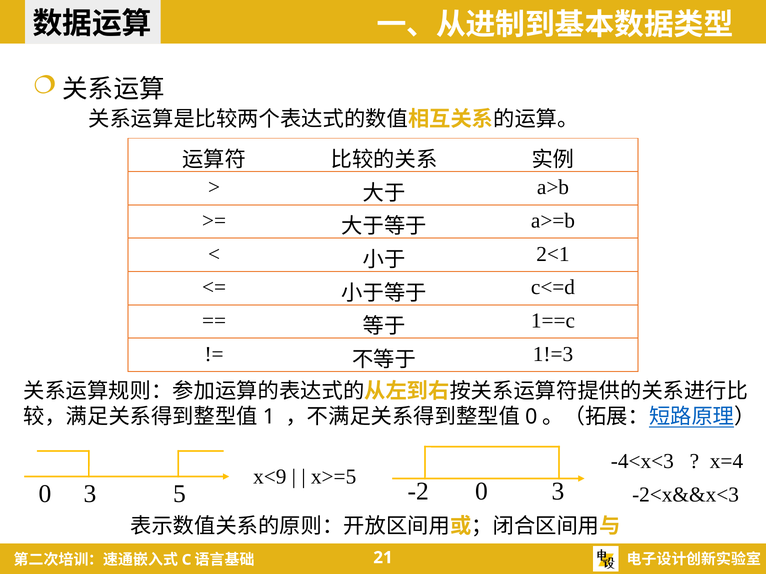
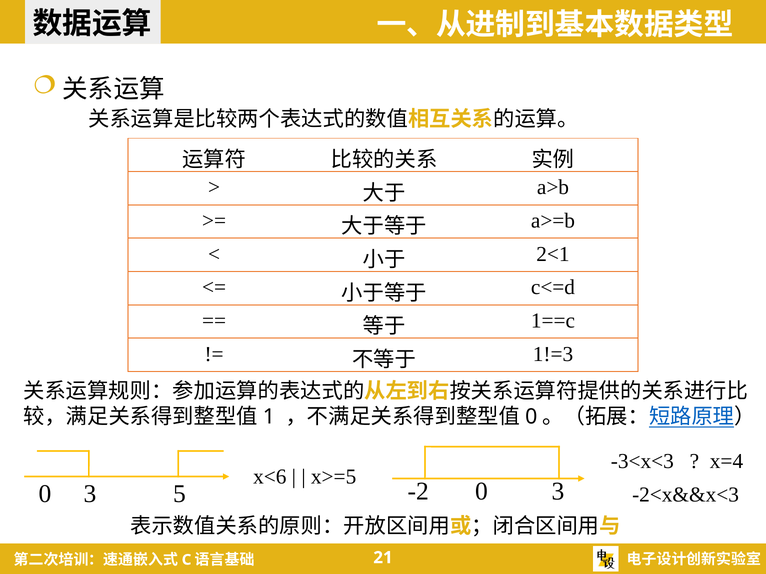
-4<x<3: -4<x<3 -> -3<x<3 (642, 461)
x<9: x<9 -> x<6 (270, 477)
